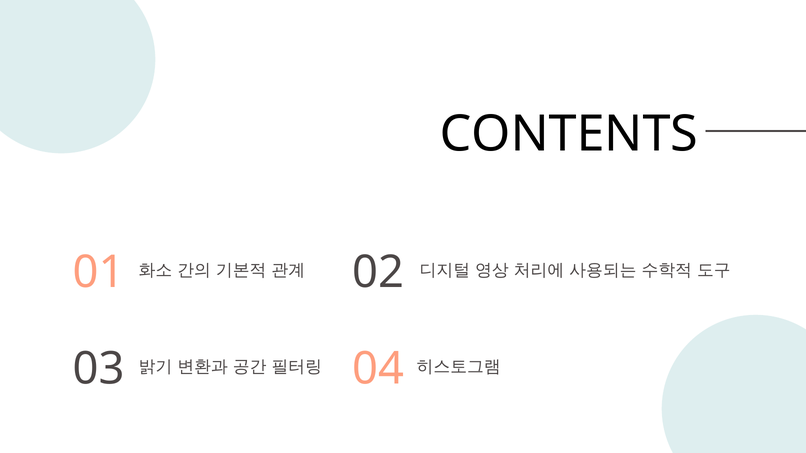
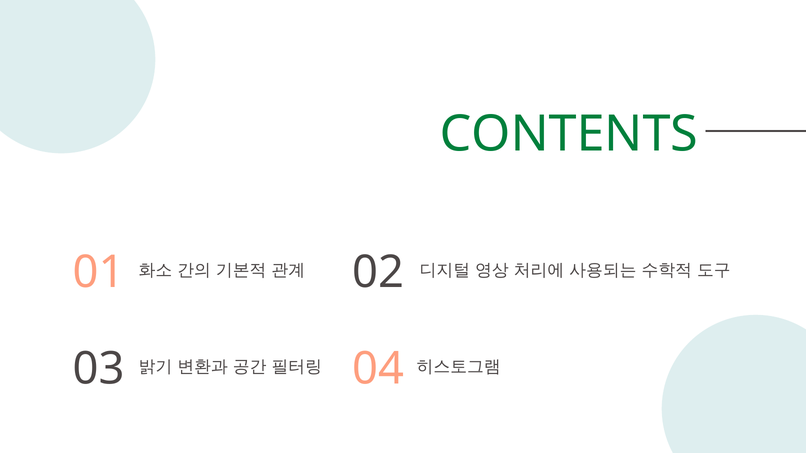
CONTENTS colour: black -> green (569, 134)
